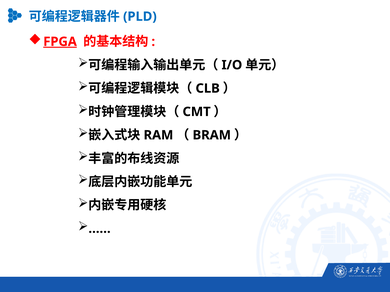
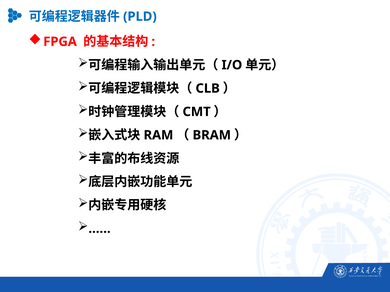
FPGA underline: present -> none (60, 42)
